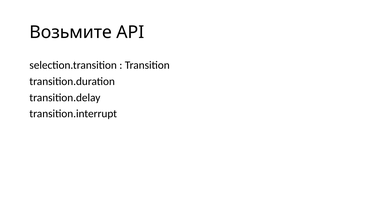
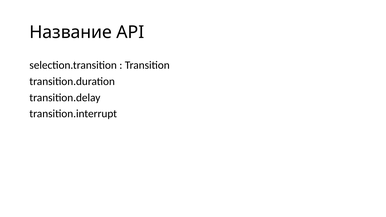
Возьмите: Возьмите -> Название (71, 32)
